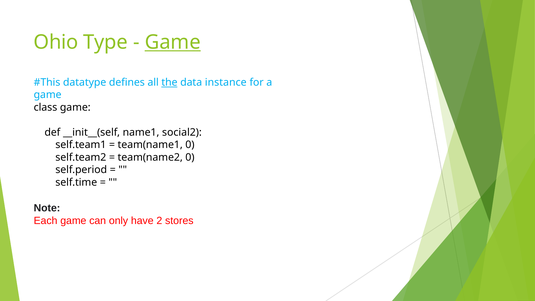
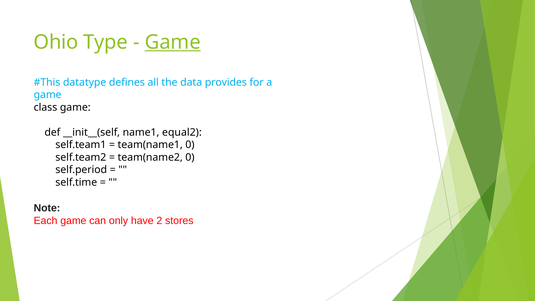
the underline: present -> none (169, 82)
instance: instance -> provides (226, 82)
social2: social2 -> equal2 (182, 132)
